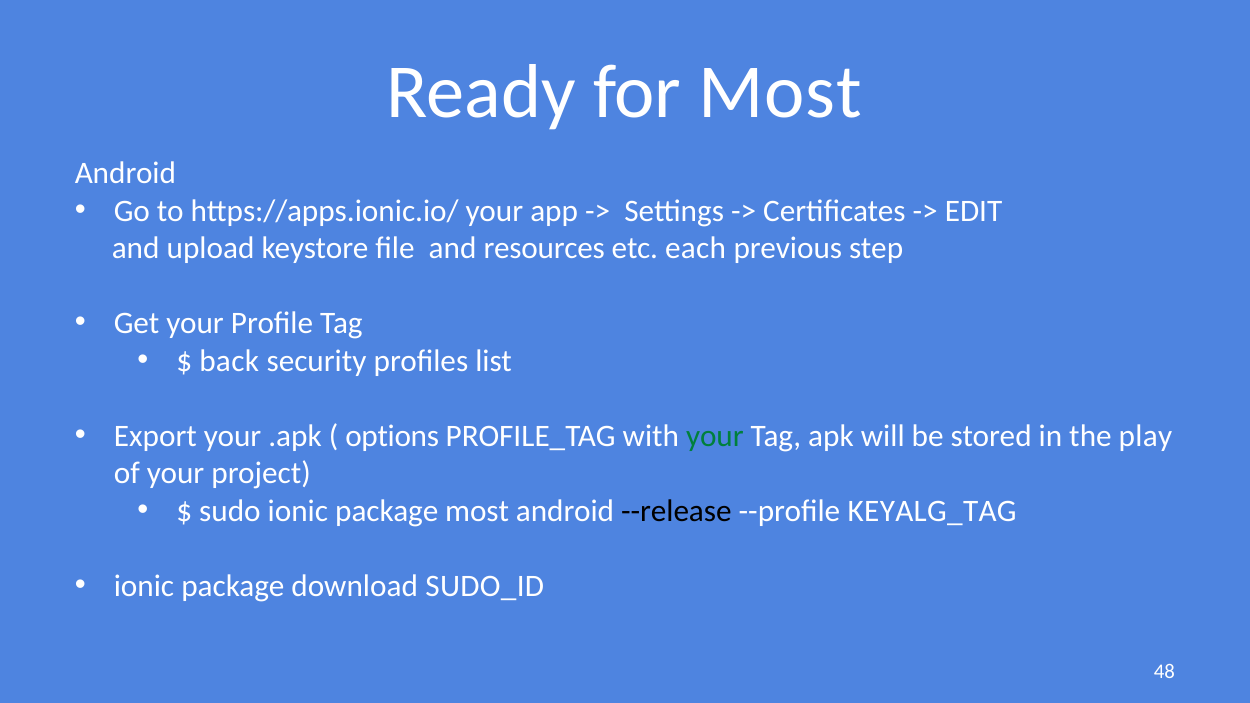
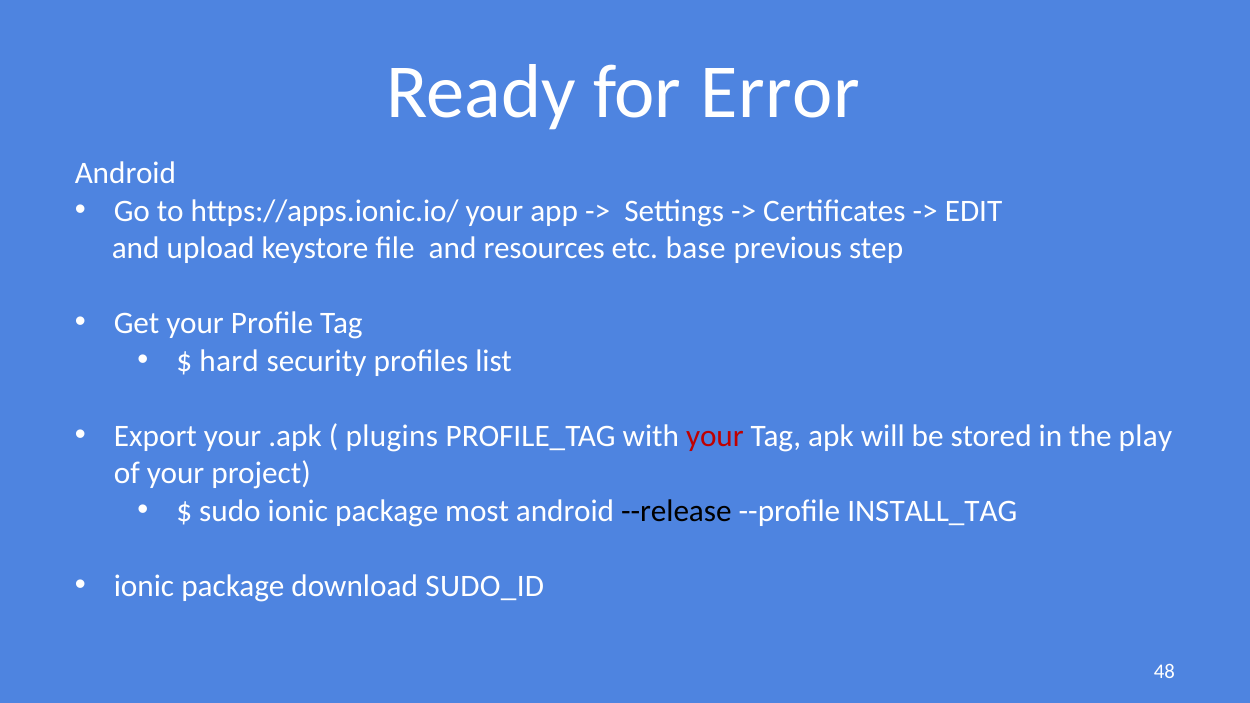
for Most: Most -> Error (780, 92)
each: each -> base (696, 248)
back: back -> hard (229, 361)
options: options -> plugins (392, 436)
your colour: green -> red (715, 436)
KEYALG_TAG: KEYALG_TAG -> INSTALL_TAG (932, 511)
